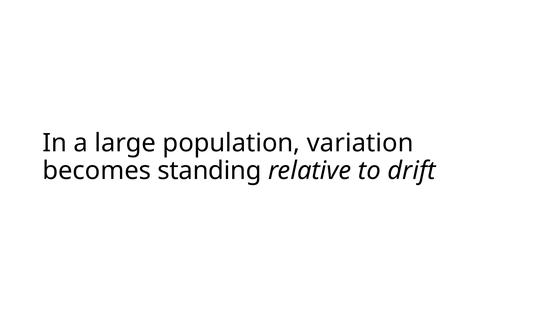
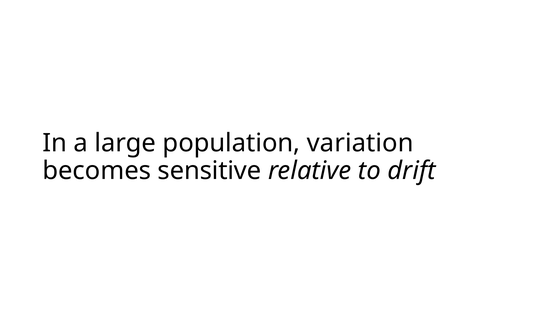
standing: standing -> sensitive (209, 171)
